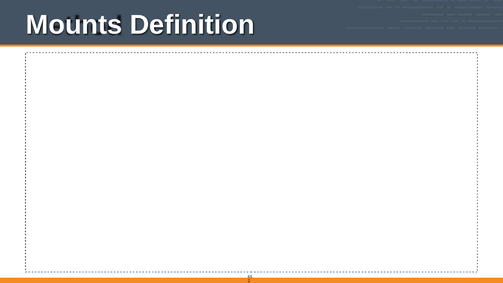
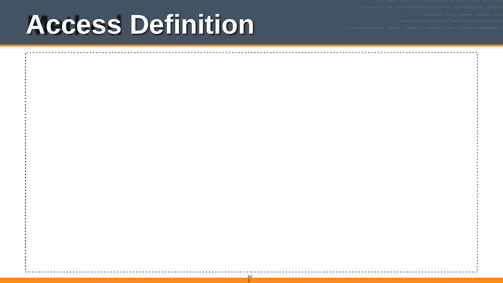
Mounts: Mounts -> Access (74, 25)
